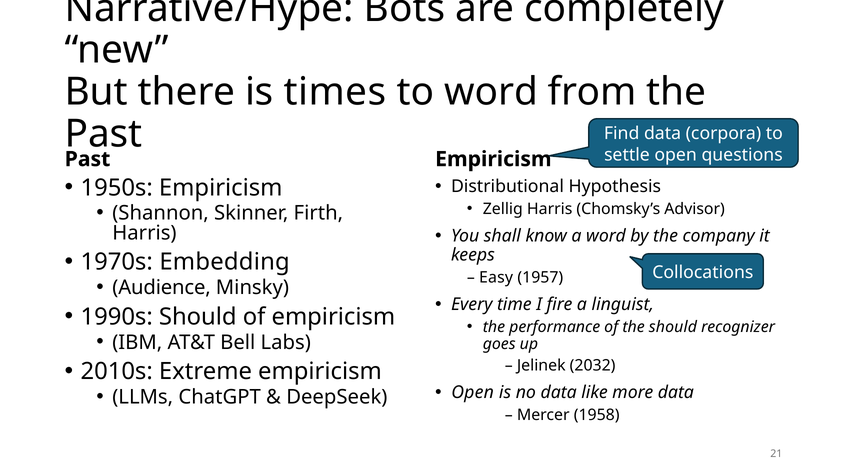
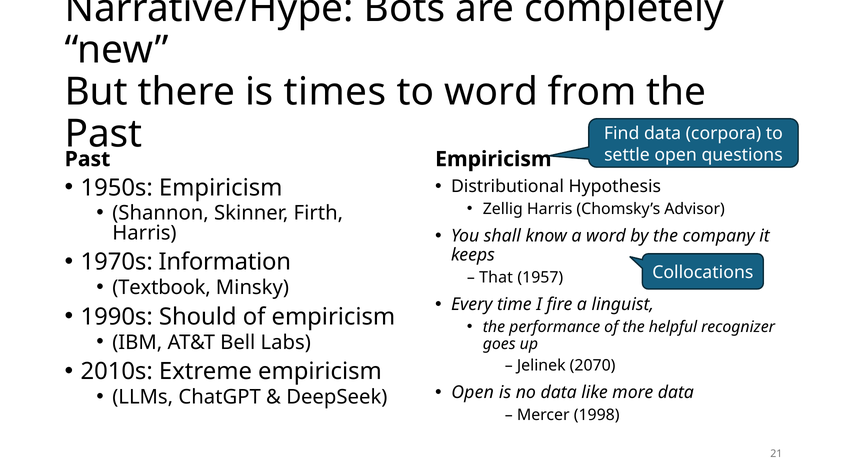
Embedding: Embedding -> Information (225, 262)
Easy: Easy -> That (496, 278)
Audience: Audience -> Textbook (162, 288)
the should: should -> helpful (673, 327)
2032: 2032 -> 2070 (593, 366)
1958: 1958 -> 1998 (597, 415)
